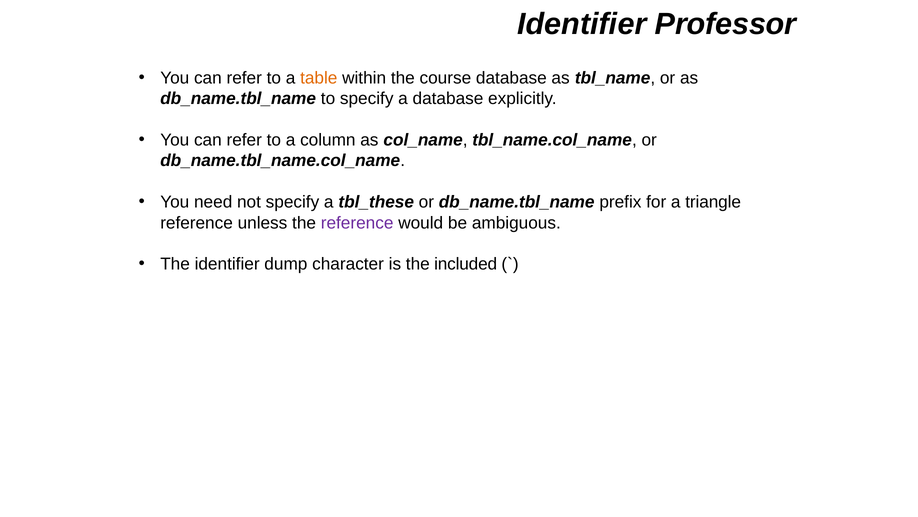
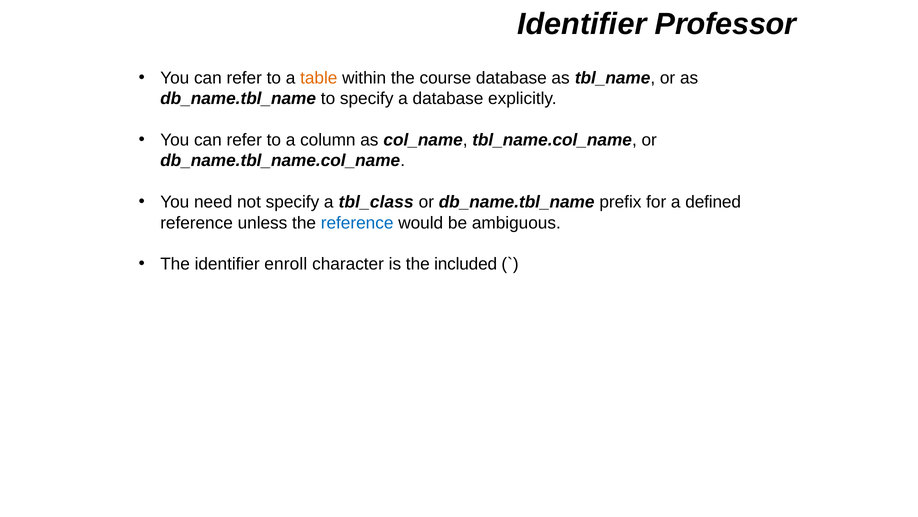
tbl_these: tbl_these -> tbl_class (376, 202)
triangle: triangle -> defined (713, 202)
reference colour: purple -> blue (357, 223)
dump: dump -> enroll (286, 264)
